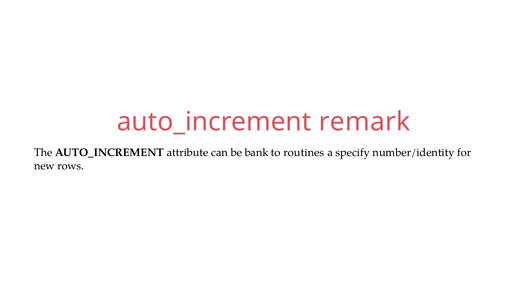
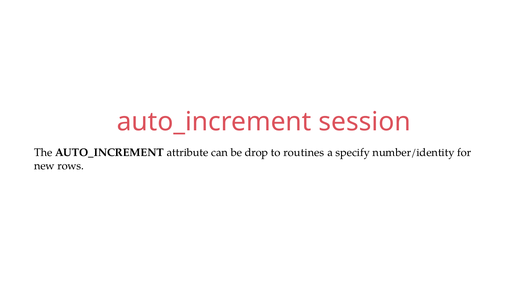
remark: remark -> session (365, 122)
bank: bank -> drop (257, 153)
